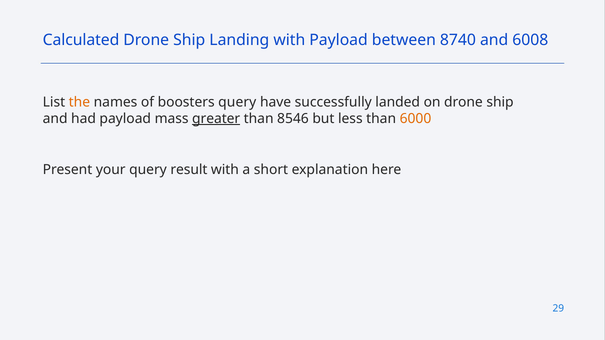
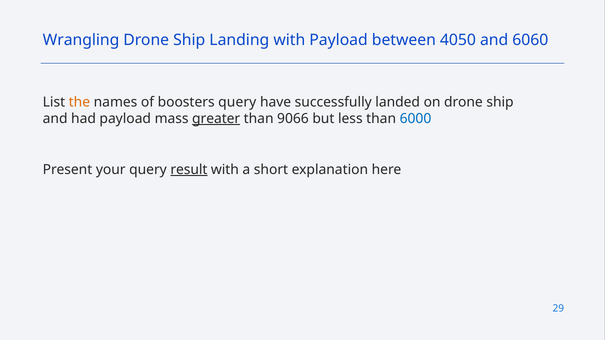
Calculated: Calculated -> Wrangling (81, 40)
8740: 8740 -> 4050 (458, 40)
6008: 6008 -> 6060 (530, 40)
8546: 8546 -> 9066 (293, 119)
6000 colour: orange -> blue (416, 119)
result underline: none -> present (189, 170)
